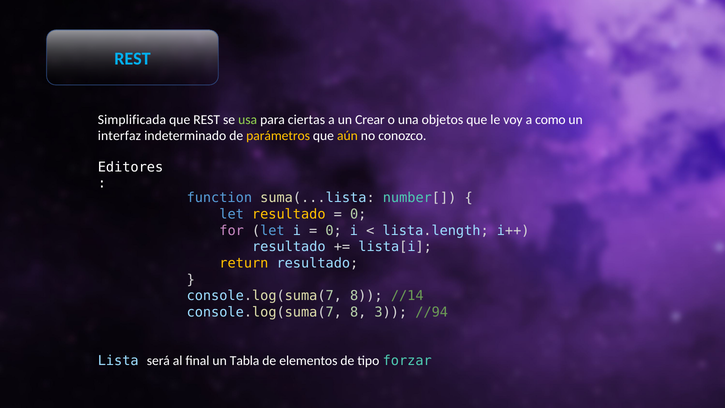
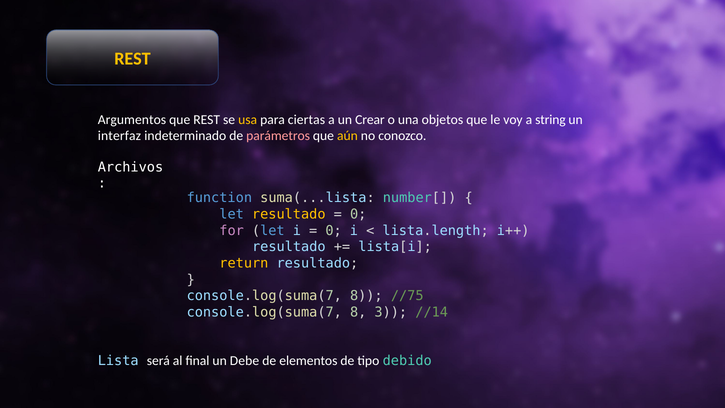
REST colour: light blue -> yellow (132, 59)
Simplificada: Simplificada -> Argumentos (132, 120)
usa colour: light green -> yellow (248, 120)
como: como -> string (550, 120)
parámetros colour: yellow -> pink (278, 136)
Editores: Editores -> Archivos (130, 167)
//14: //14 -> //75 (407, 296)
//94: //94 -> //14 (432, 312)
Tabla: Tabla -> Debe (245, 361)
forzar: forzar -> debido (407, 361)
